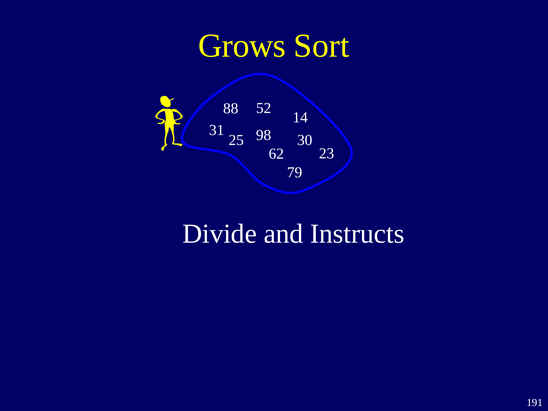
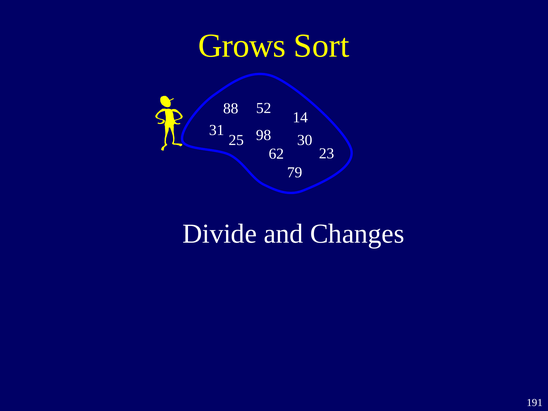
Instructs: Instructs -> Changes (357, 234)
